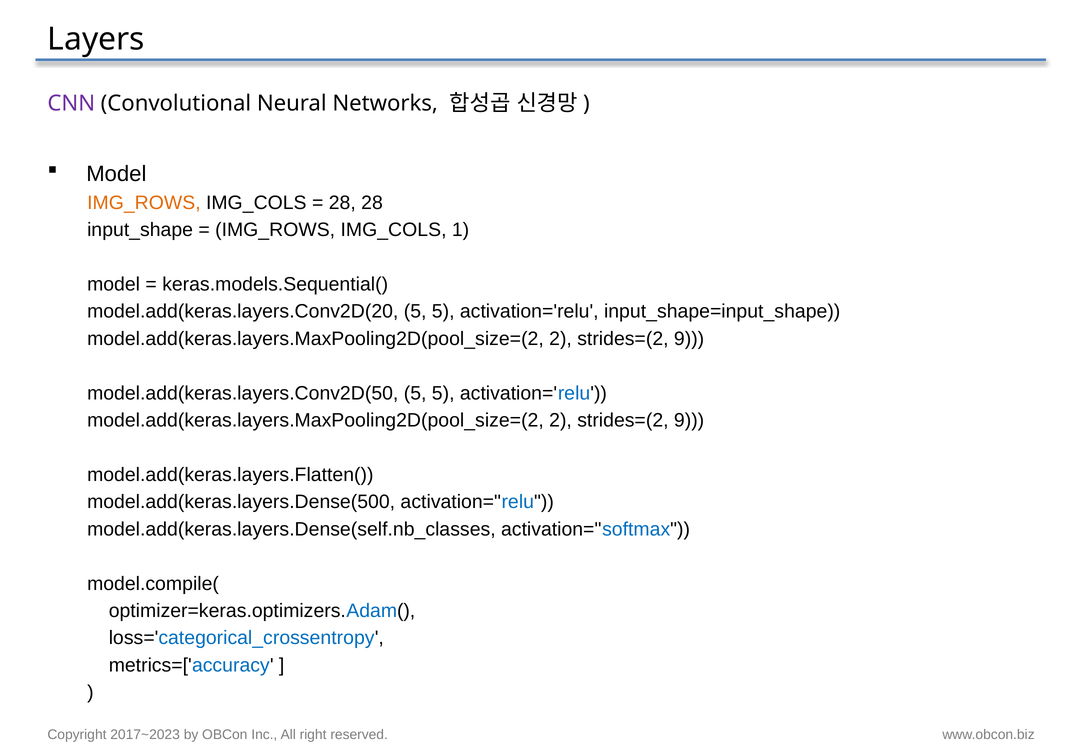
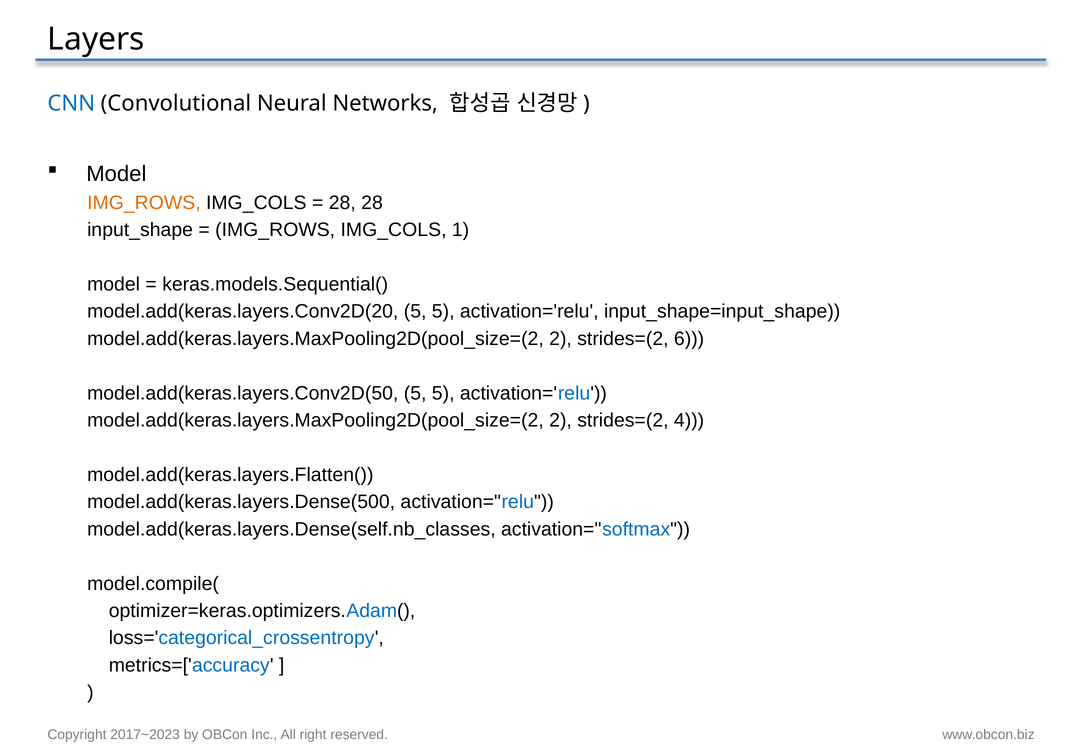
CNN colour: purple -> blue (71, 103)
9: 9 -> 6 (689, 339)
9: 9 -> 4 (689, 420)
